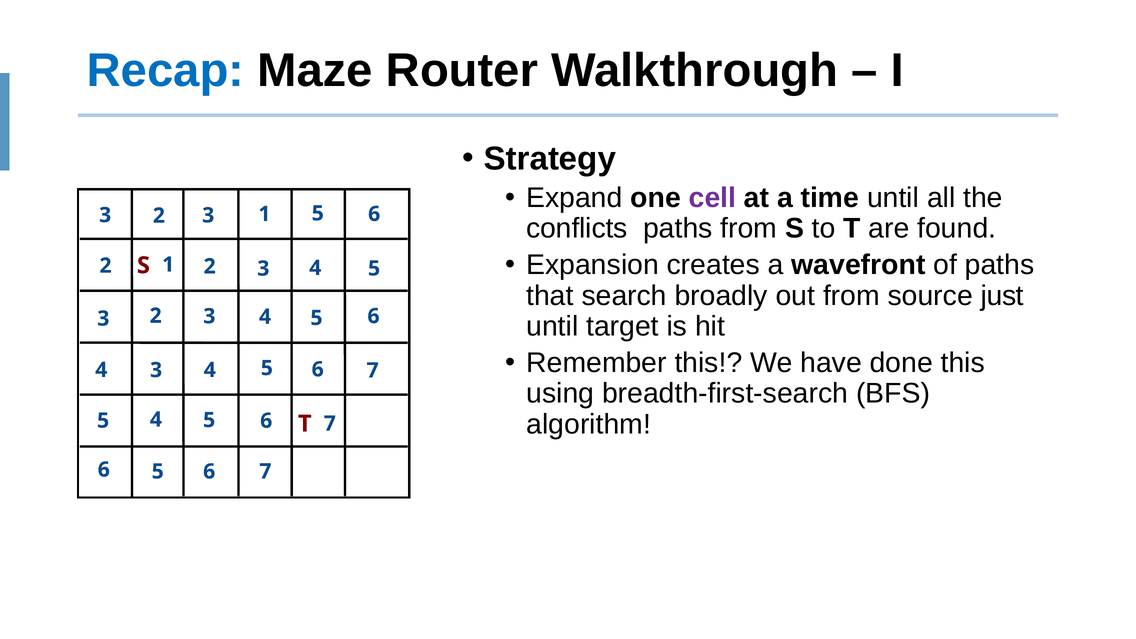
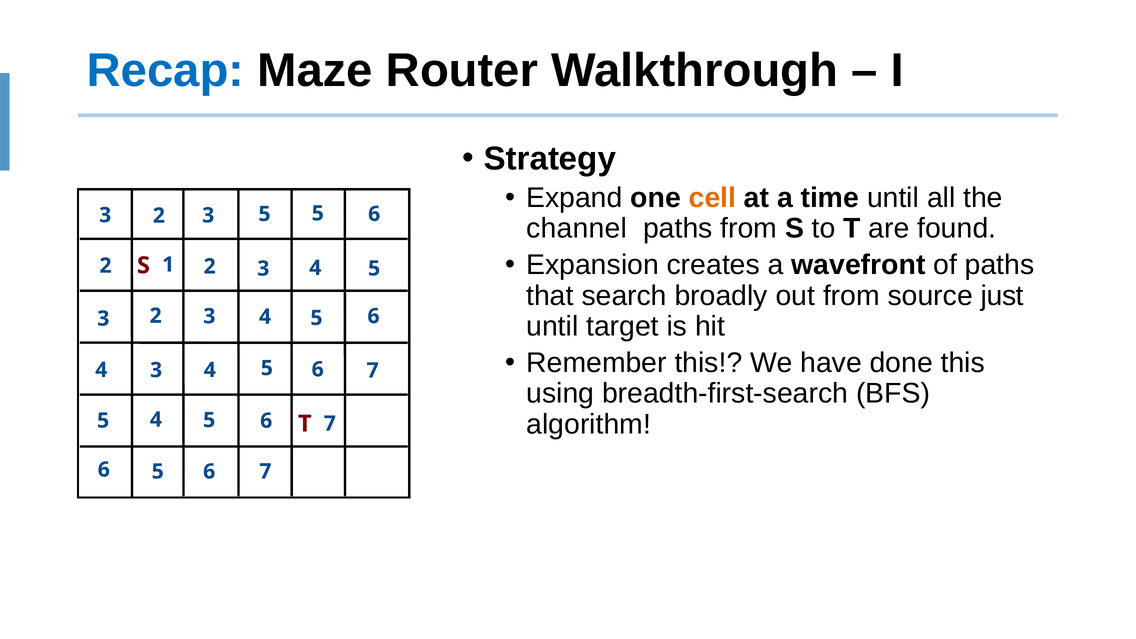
cell colour: purple -> orange (712, 198)
3 1: 1 -> 5 (265, 214)
conflicts: conflicts -> channel (577, 228)
